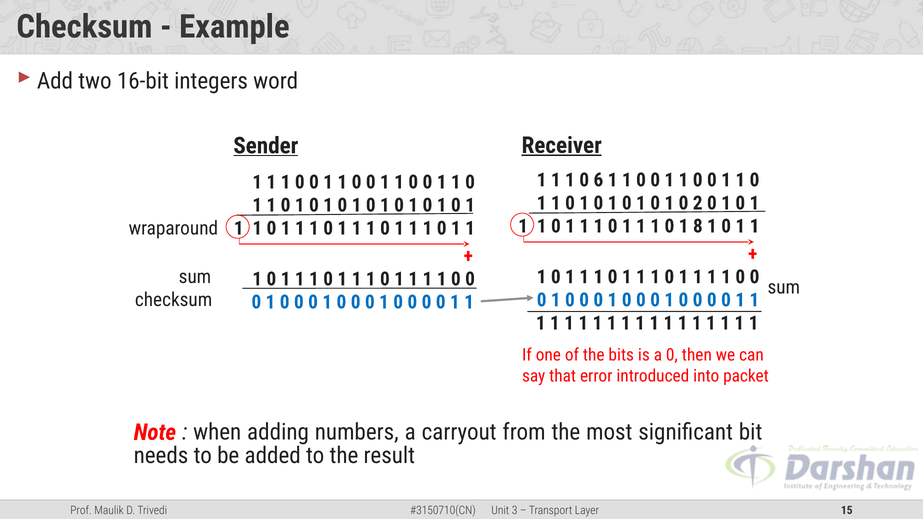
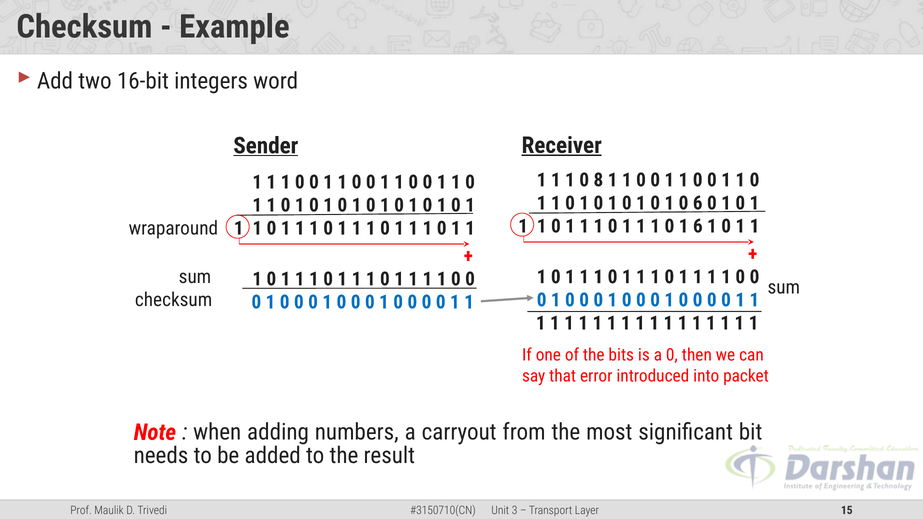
6: 6 -> 8 (598, 180)
0 2: 2 -> 6 (698, 203)
1 8: 8 -> 6 (698, 226)
